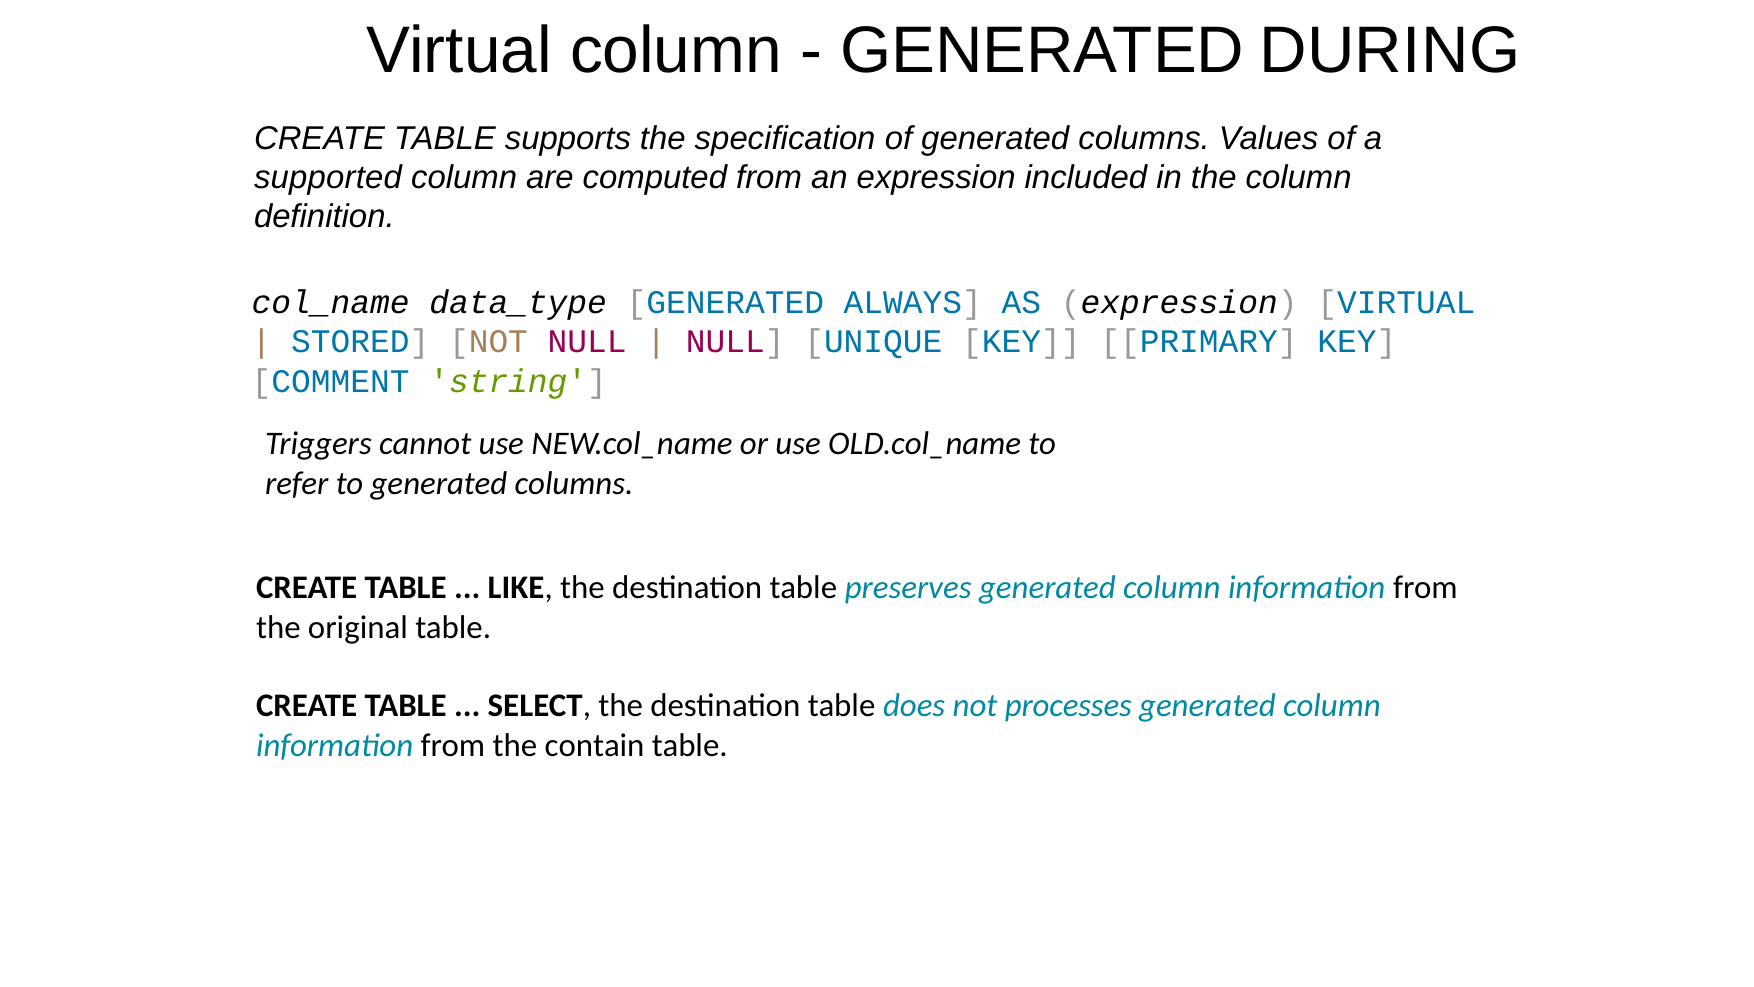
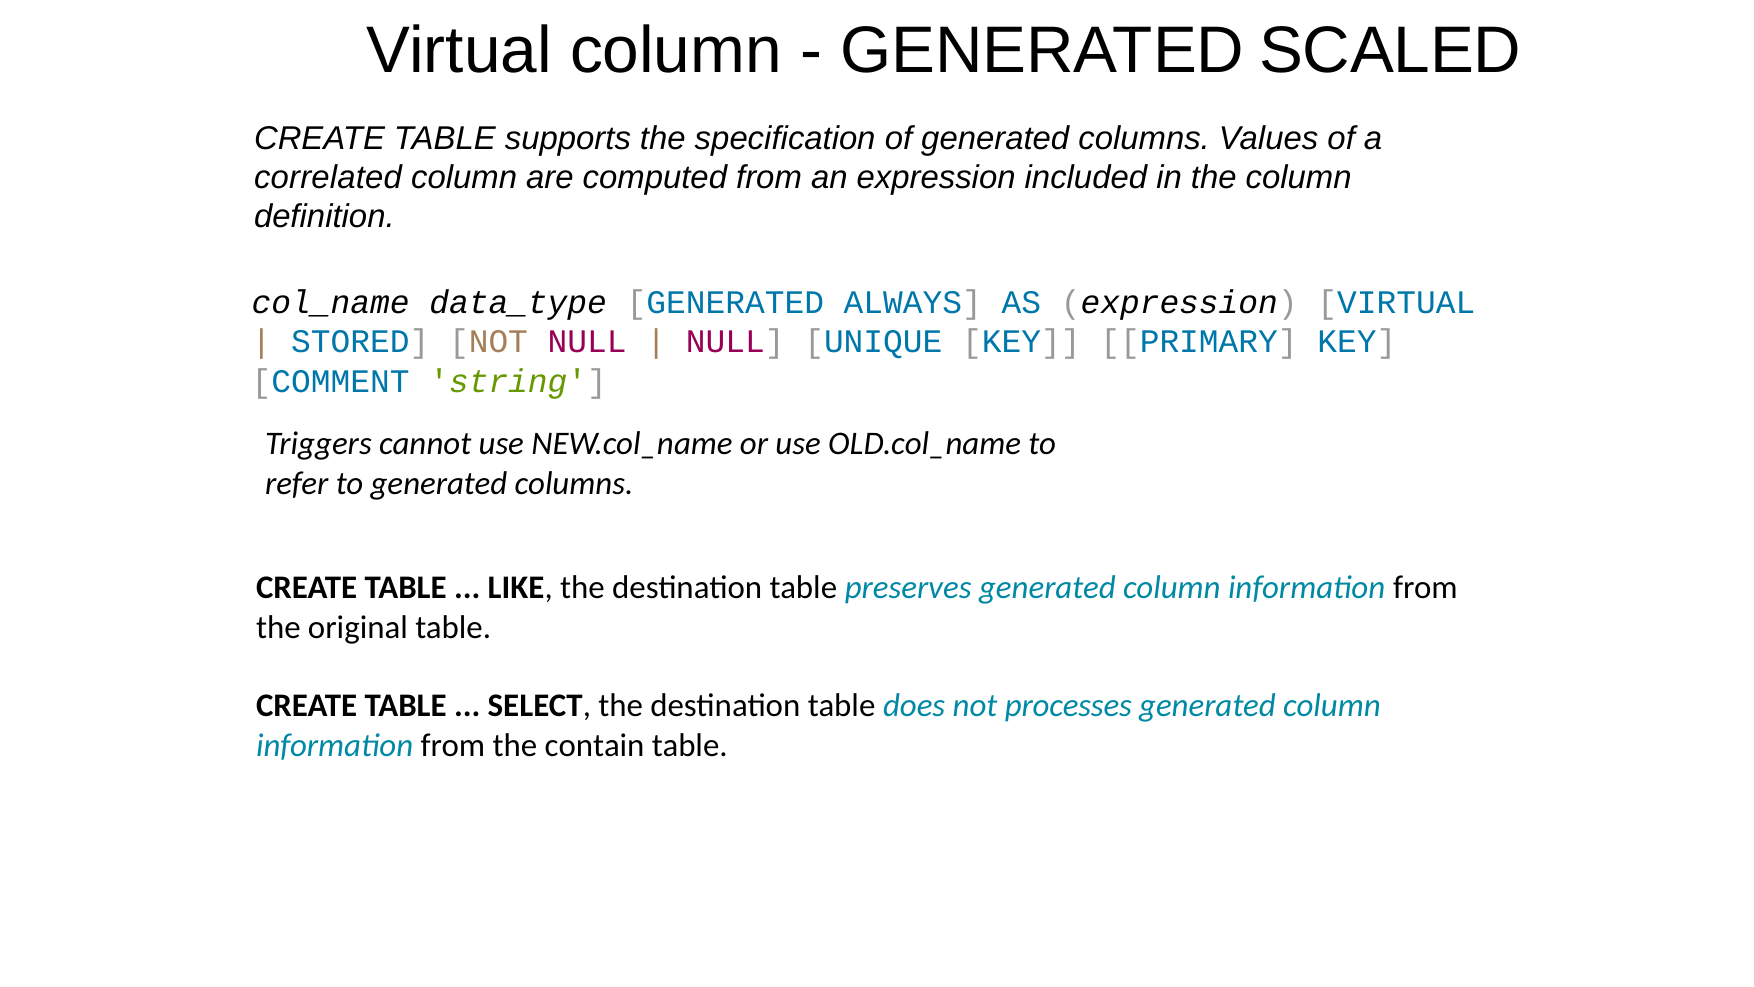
DURING: DURING -> SCALED (1390, 50)
supported: supported -> correlated (328, 178)
